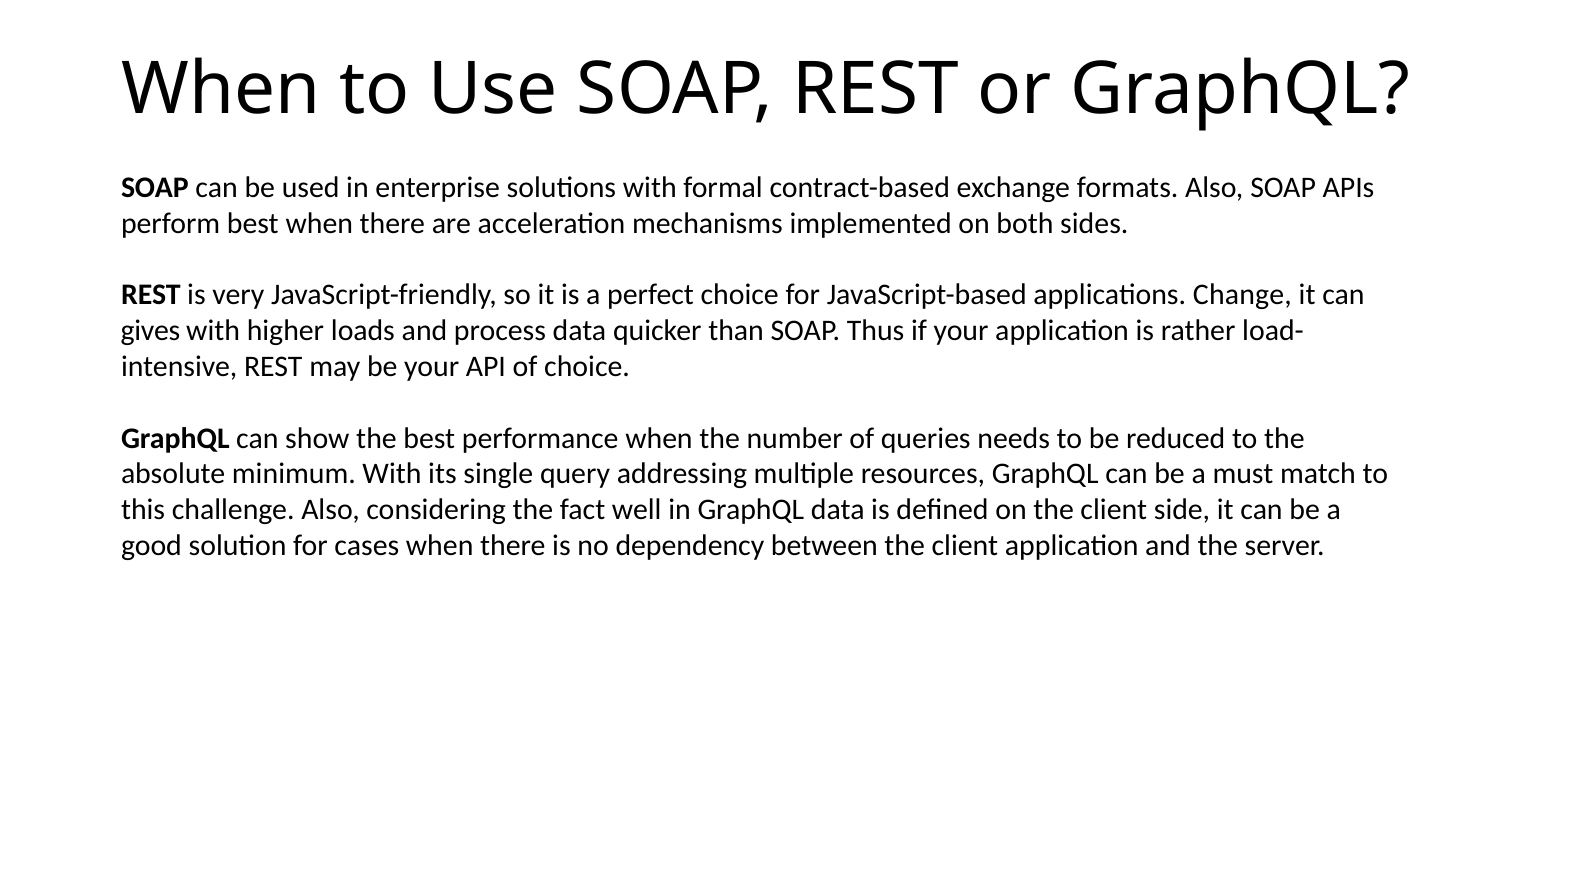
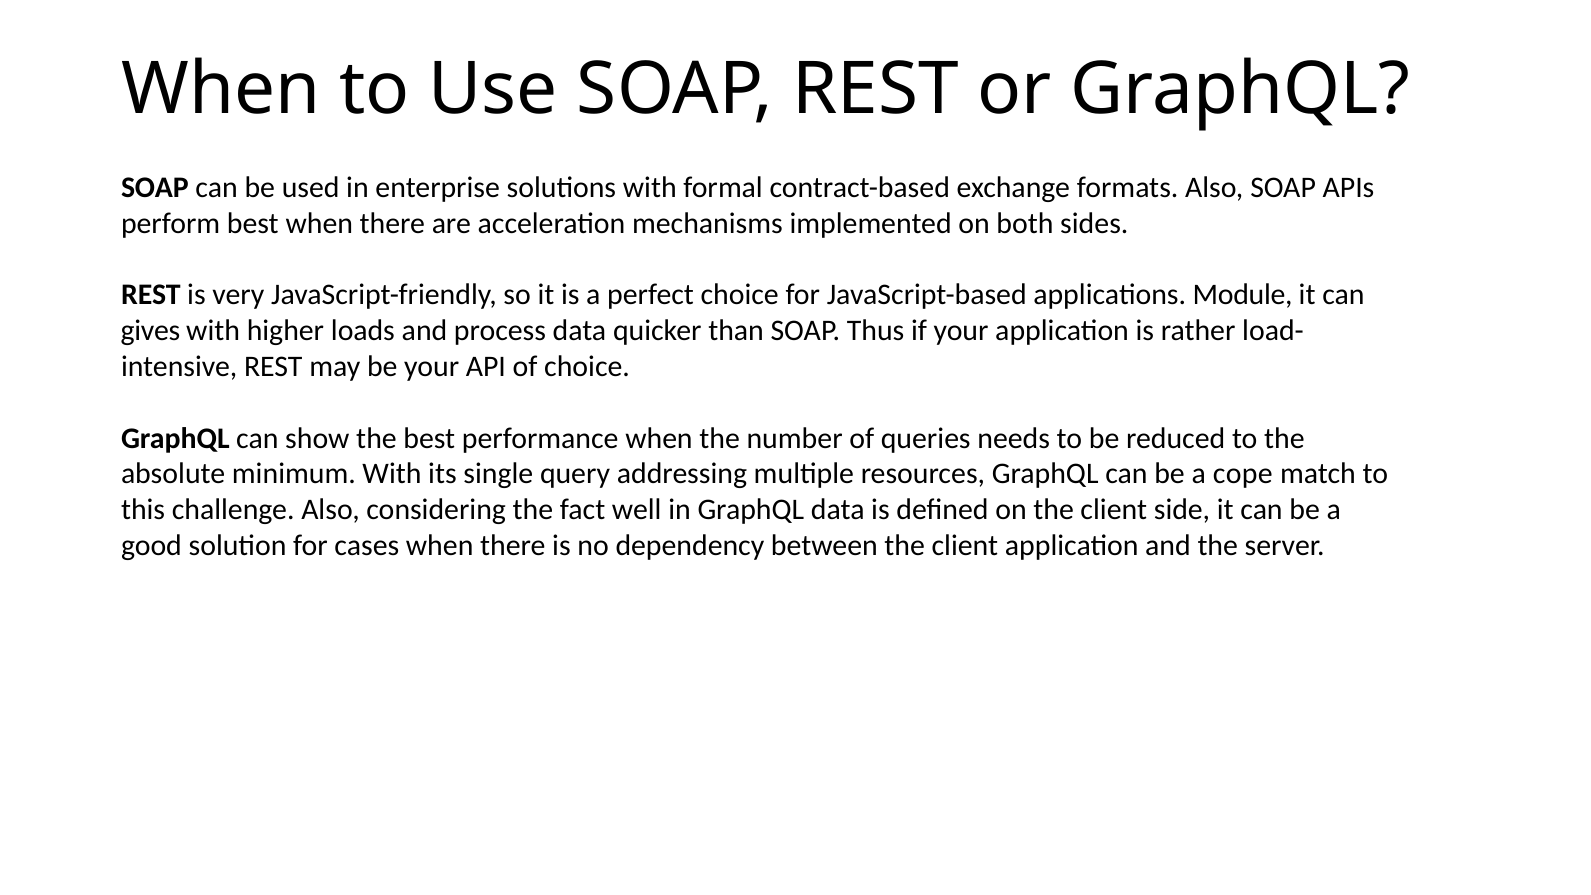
Change: Change -> Module (1243, 295)
must: must -> cope (1243, 474)
